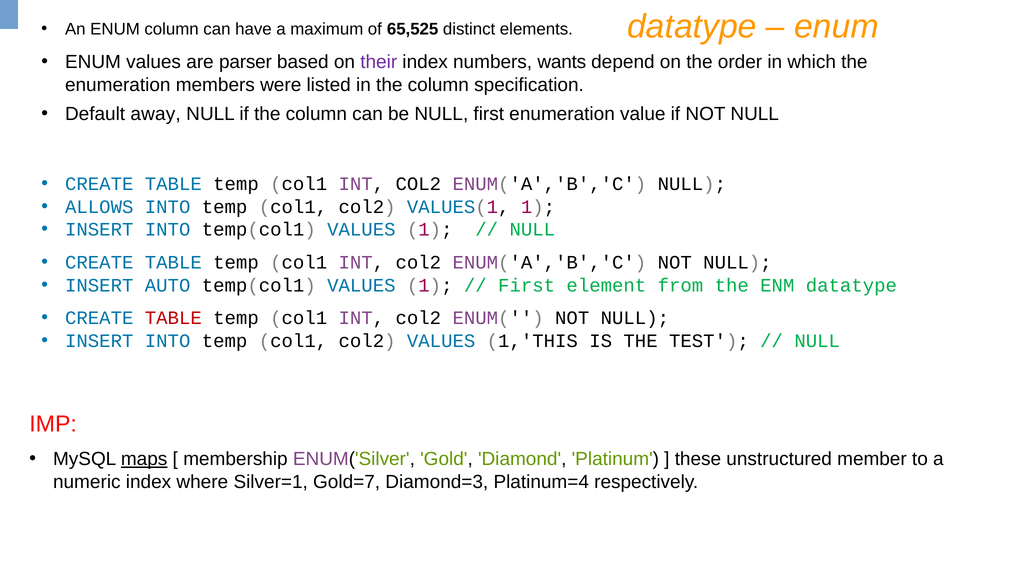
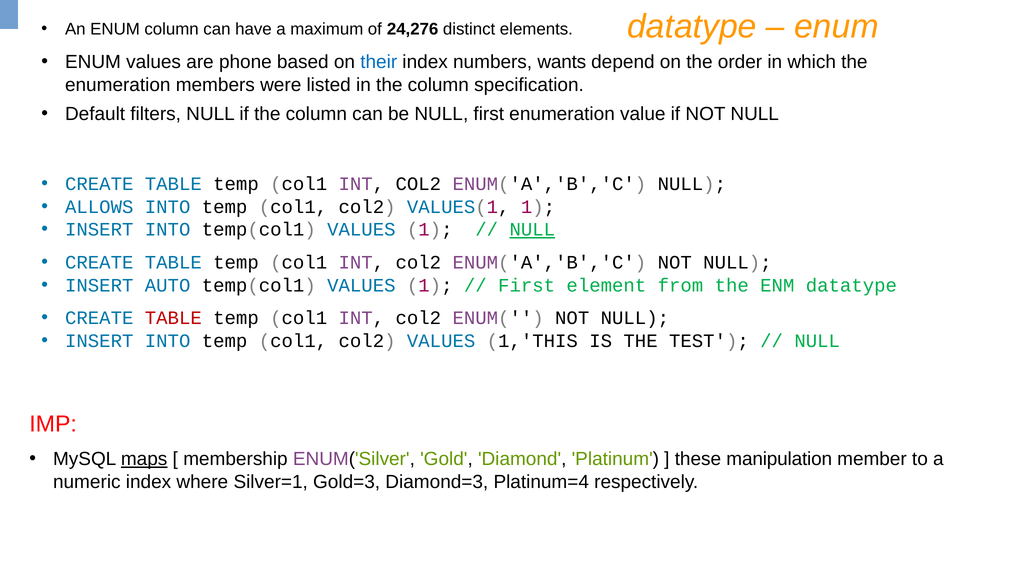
65,525: 65,525 -> 24,276 (413, 29)
parser: parser -> phone (245, 62)
their colour: purple -> blue (379, 62)
away: away -> filters (156, 114)
NULL underline: none -> present (532, 229)
unstructured: unstructured -> manipulation (779, 459)
Gold=7: Gold=7 -> Gold=3 (347, 482)
